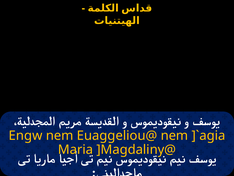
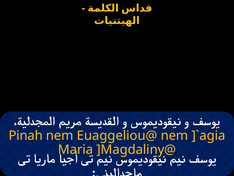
Engw: Engw -> Pinah (26, 135)
